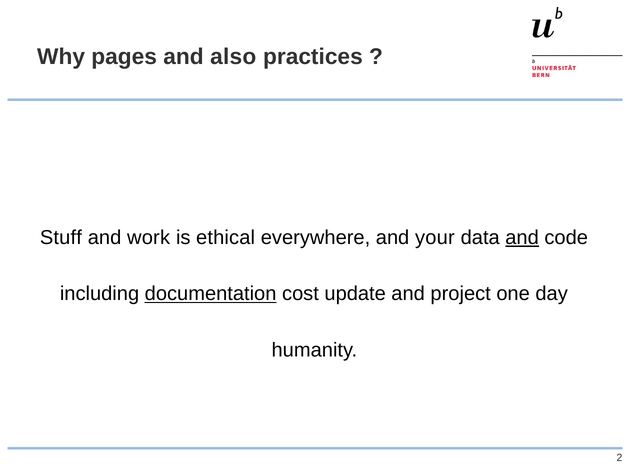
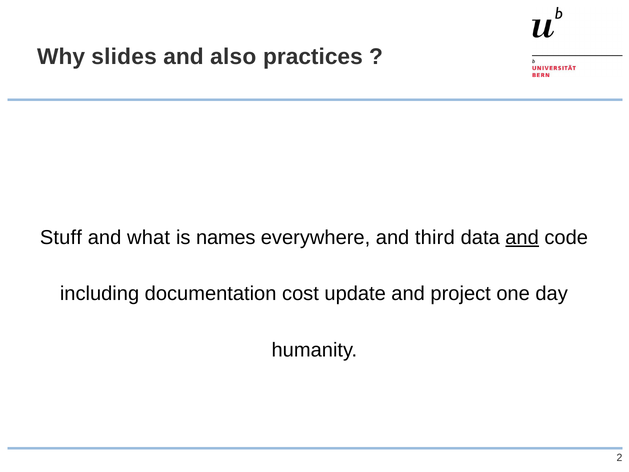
pages: pages -> slides (124, 57)
work: work -> what (149, 238)
ethical: ethical -> names (226, 238)
your: your -> third (435, 238)
documentation underline: present -> none (211, 294)
